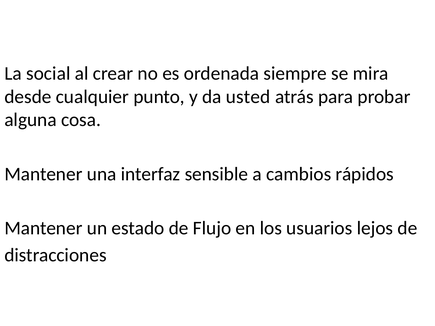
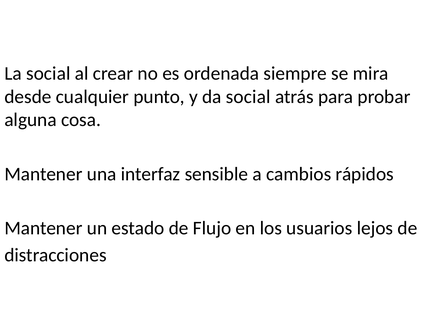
da usted: usted -> social (248, 97)
